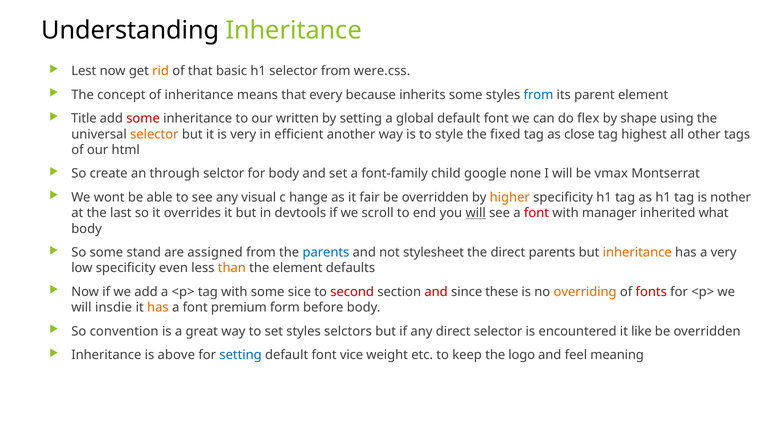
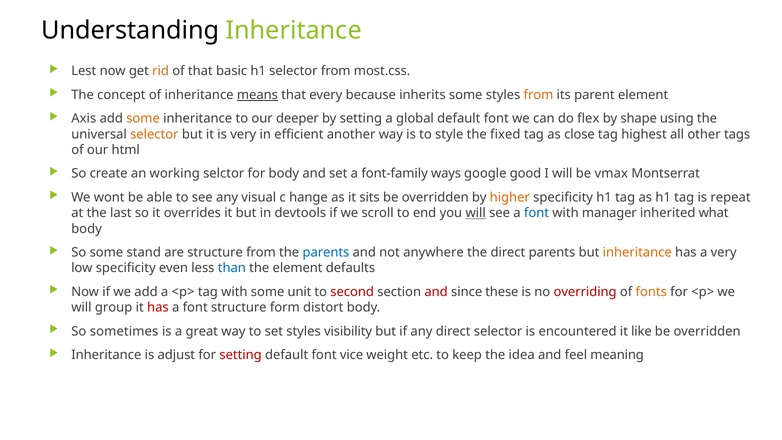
were.css: were.css -> most.css (382, 71)
means underline: none -> present (257, 95)
from colour: blue -> orange (538, 95)
Title: Title -> Axis (84, 119)
some colour: red -> orange (143, 119)
written: written -> deeper (297, 119)
through: through -> working (175, 174)
child: child -> ways (446, 174)
none: none -> good (526, 174)
fair: fair -> sits (370, 197)
nother: nother -> repeat (731, 197)
font colour: red -> blue (537, 213)
are assigned: assigned -> structure (215, 252)
stylesheet: stylesheet -> anywhere (434, 252)
than colour: orange -> blue (232, 268)
sice: sice -> unit (299, 292)
overriding colour: orange -> red (585, 292)
fonts colour: red -> orange (651, 292)
insdie: insdie -> group (114, 307)
has colour: orange -> red (158, 307)
font premium: premium -> structure (239, 307)
before: before -> distort (323, 307)
convention: convention -> sometimes (124, 331)
selctors: selctors -> visibility (348, 331)
above: above -> adjust (176, 355)
setting colour: blue -> red (241, 355)
logo: logo -> idea (522, 355)
